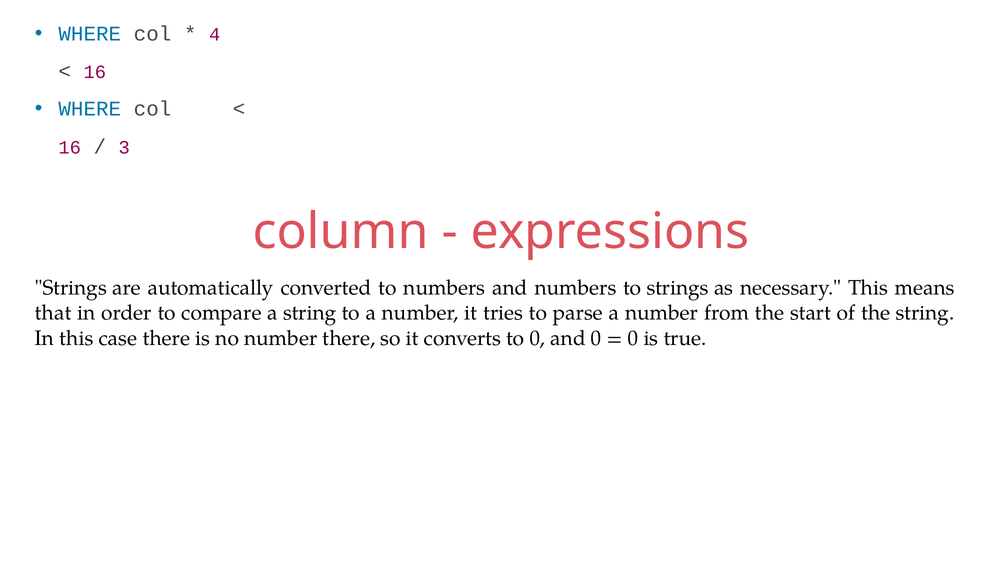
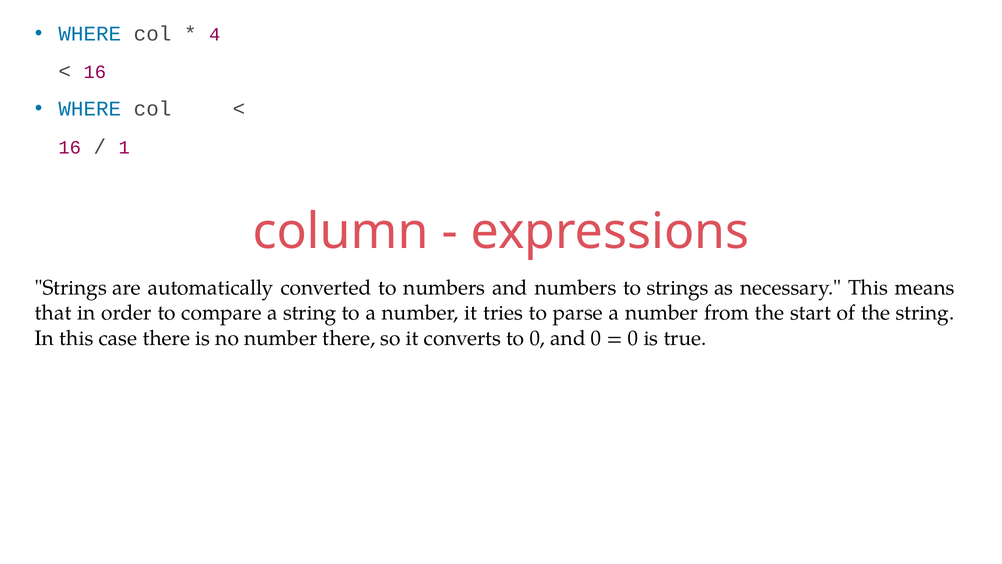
3: 3 -> 1 (124, 147)
